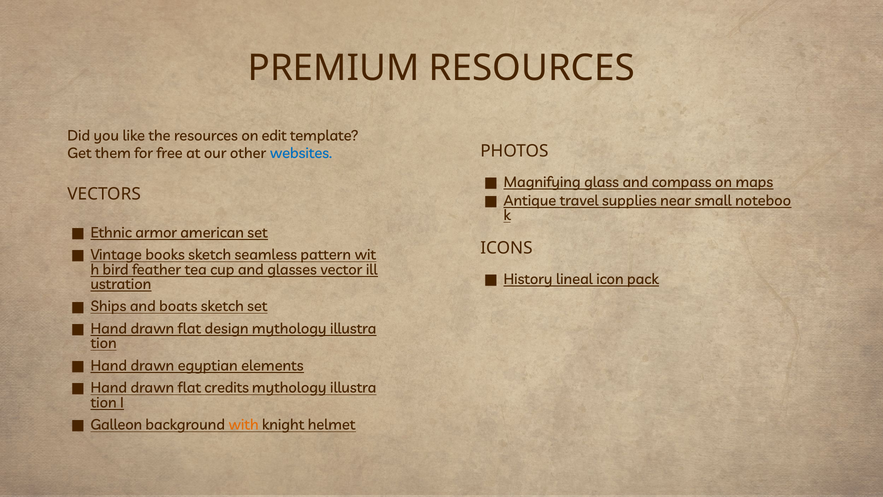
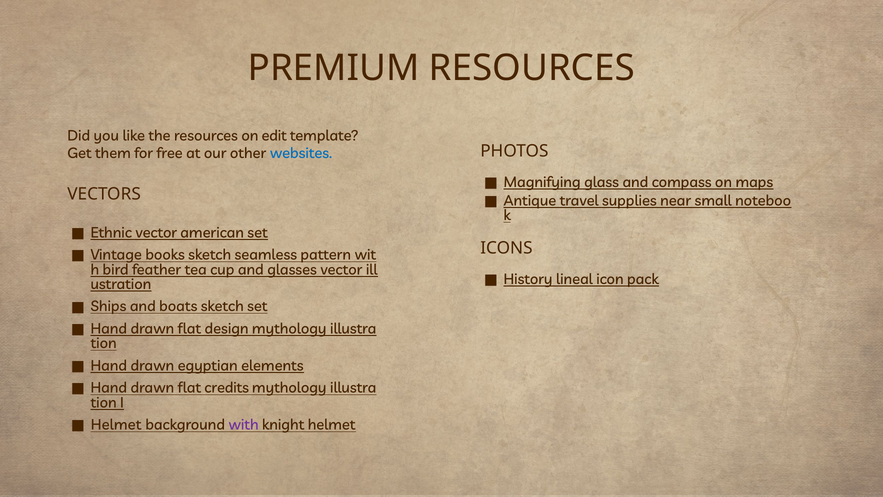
Ethnic armor: armor -> vector (156, 233)
Galleon: Galleon -> Helmet (116, 425)
with colour: orange -> purple (244, 425)
